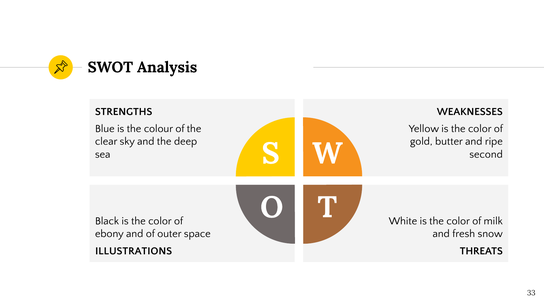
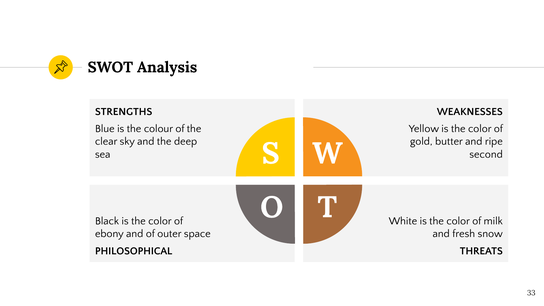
ILLUSTRATIONS: ILLUSTRATIONS -> PHILOSOPHICAL (134, 251)
